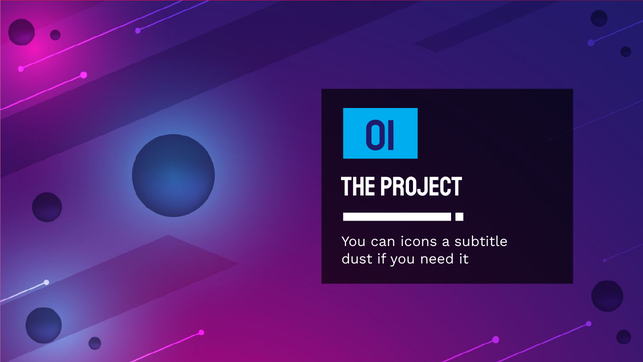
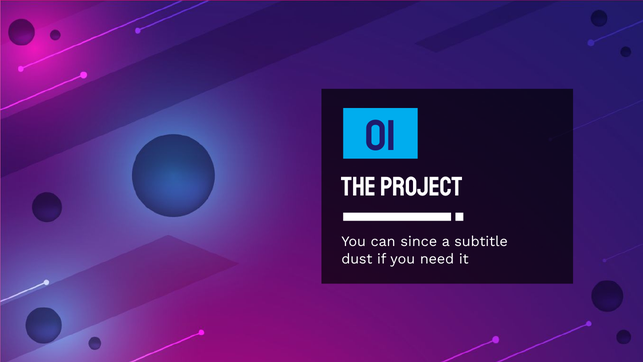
icons: icons -> since (419, 242)
